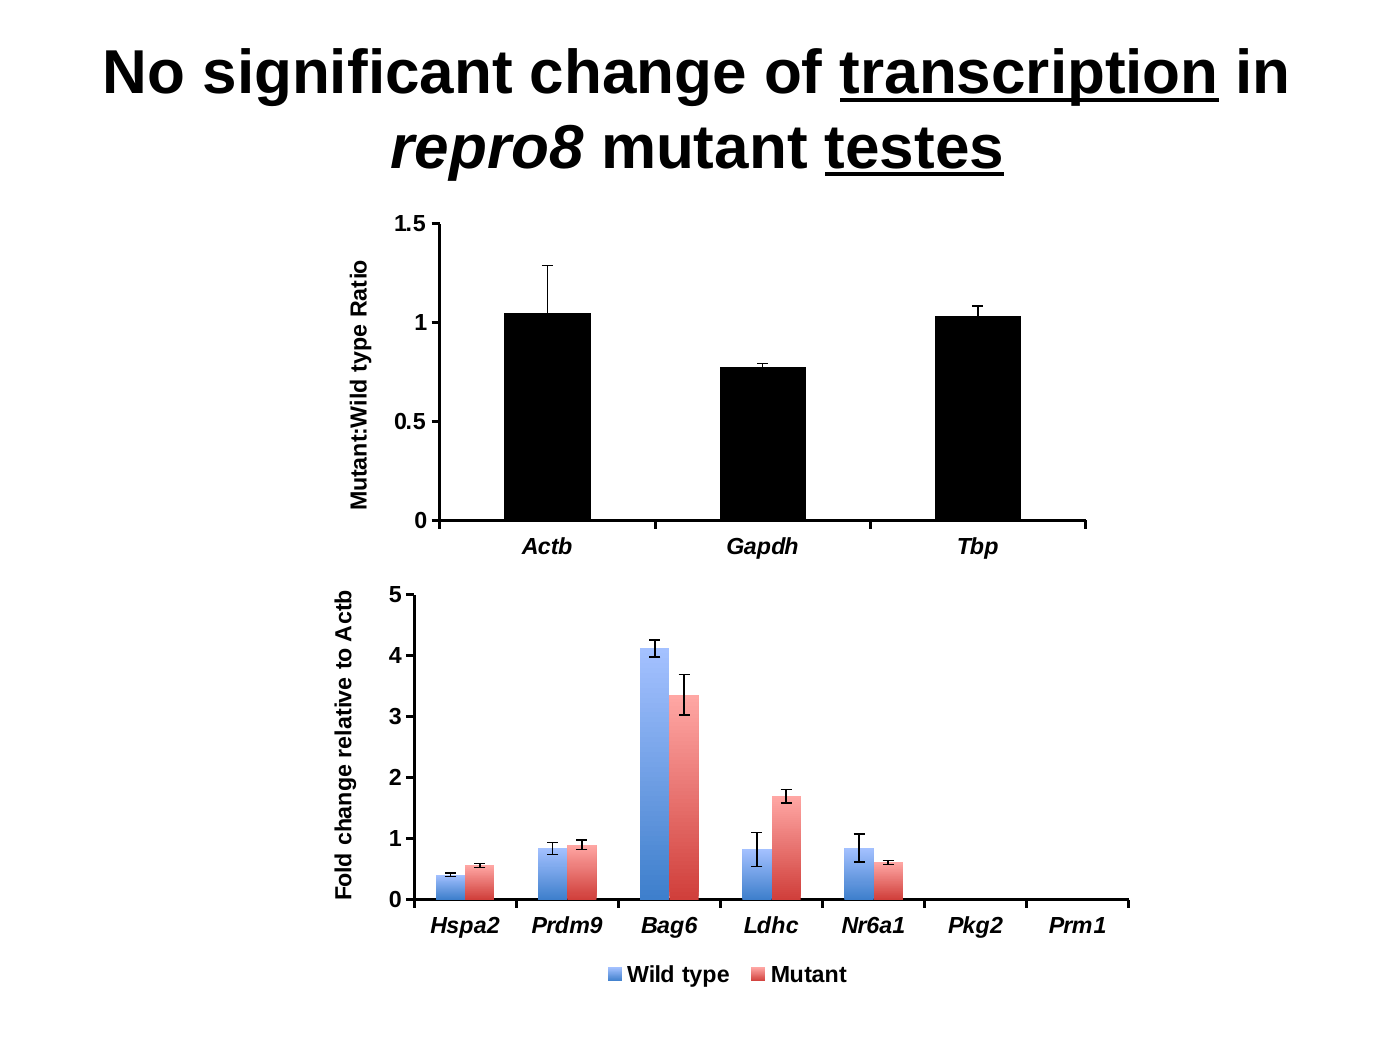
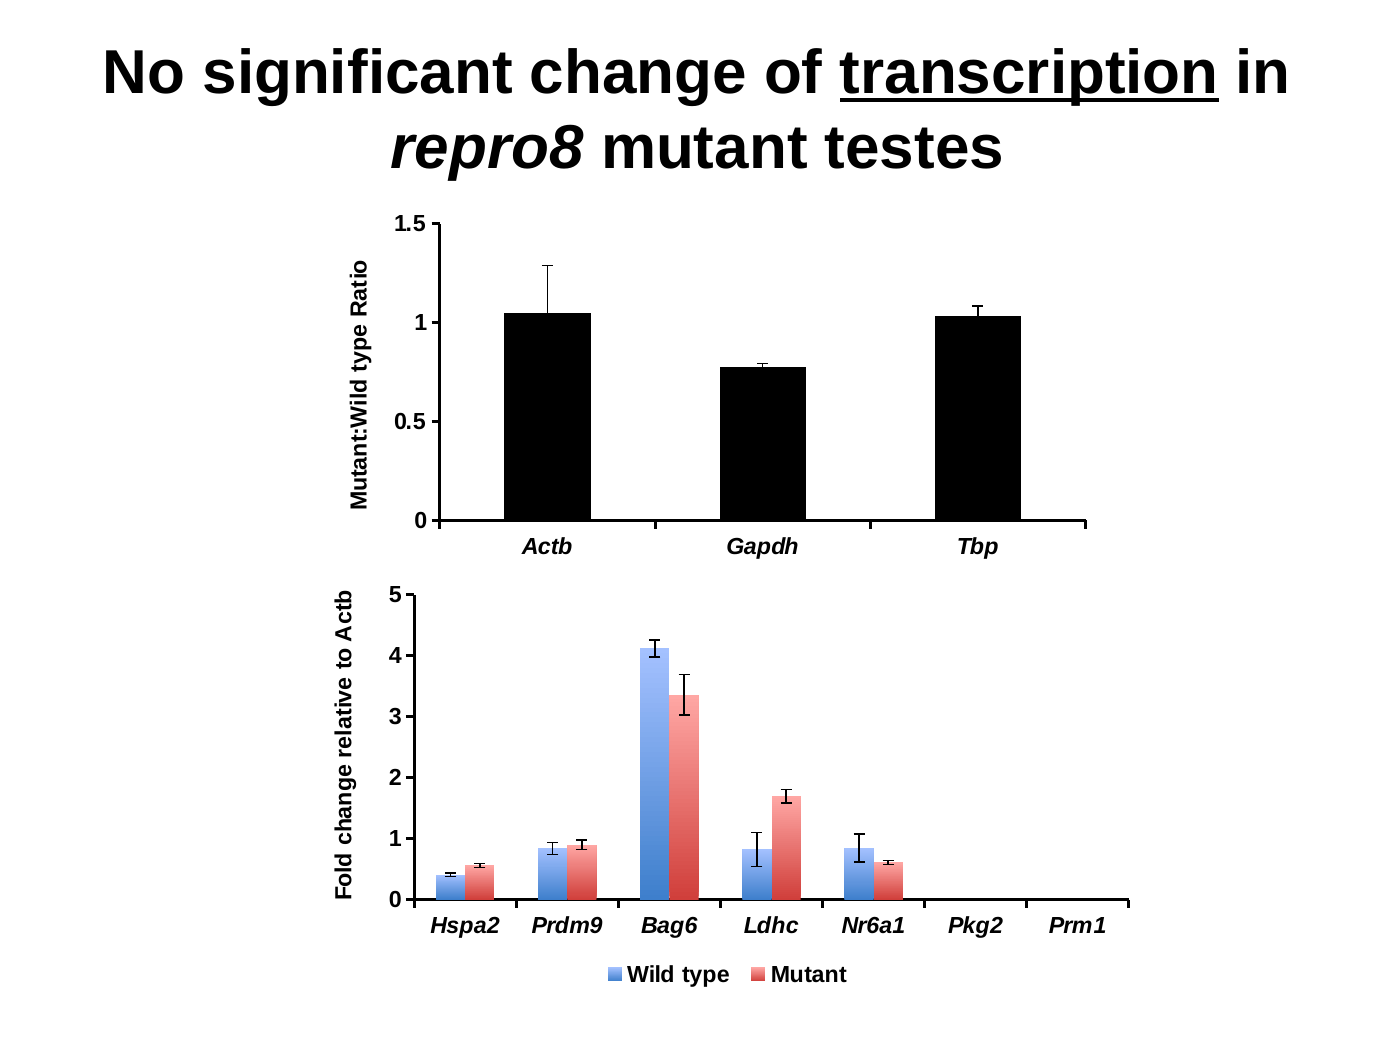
testes underline: present -> none (914, 148)
